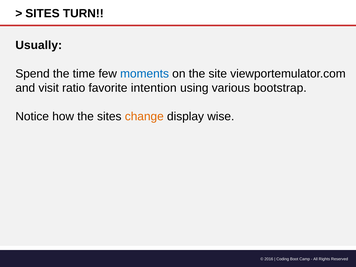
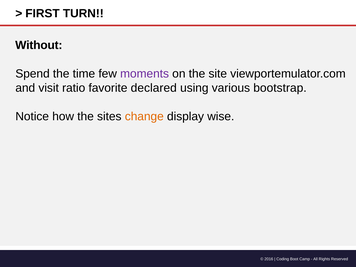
SITES: SITES -> FIRST (42, 14)
Usually: Usually -> Without (39, 45)
moments colour: blue -> purple (145, 74)
intention: intention -> declared (154, 88)
